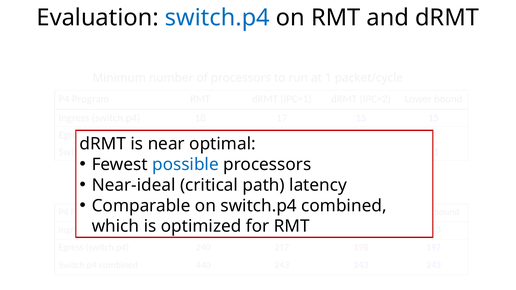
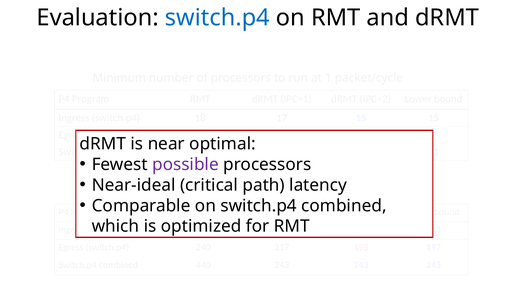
possible colour: blue -> purple (185, 165)
